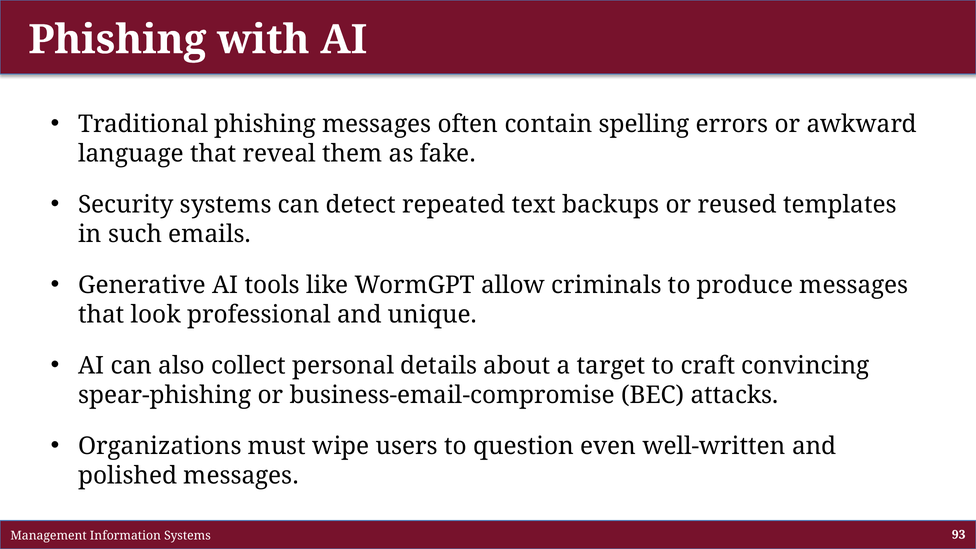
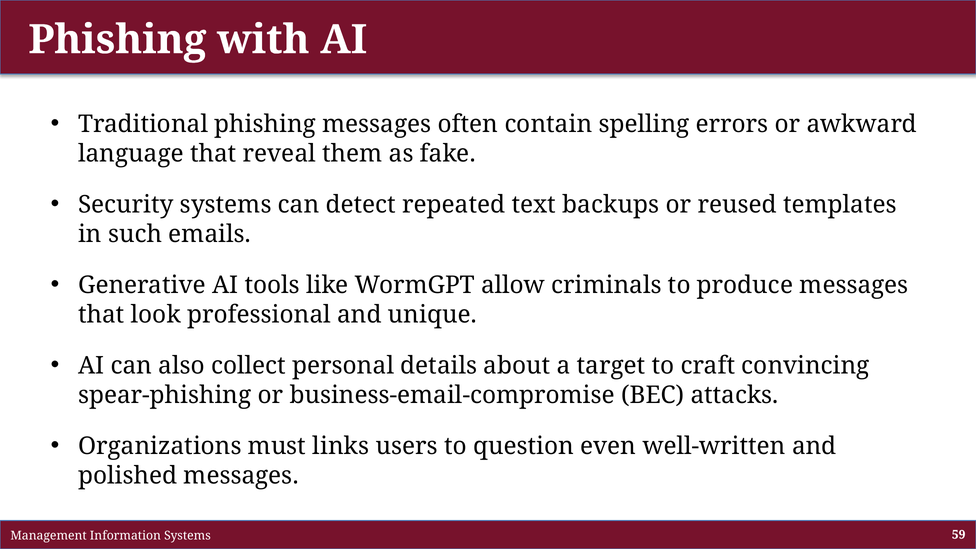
wipe: wipe -> links (341, 446)
93: 93 -> 59 (959, 535)
